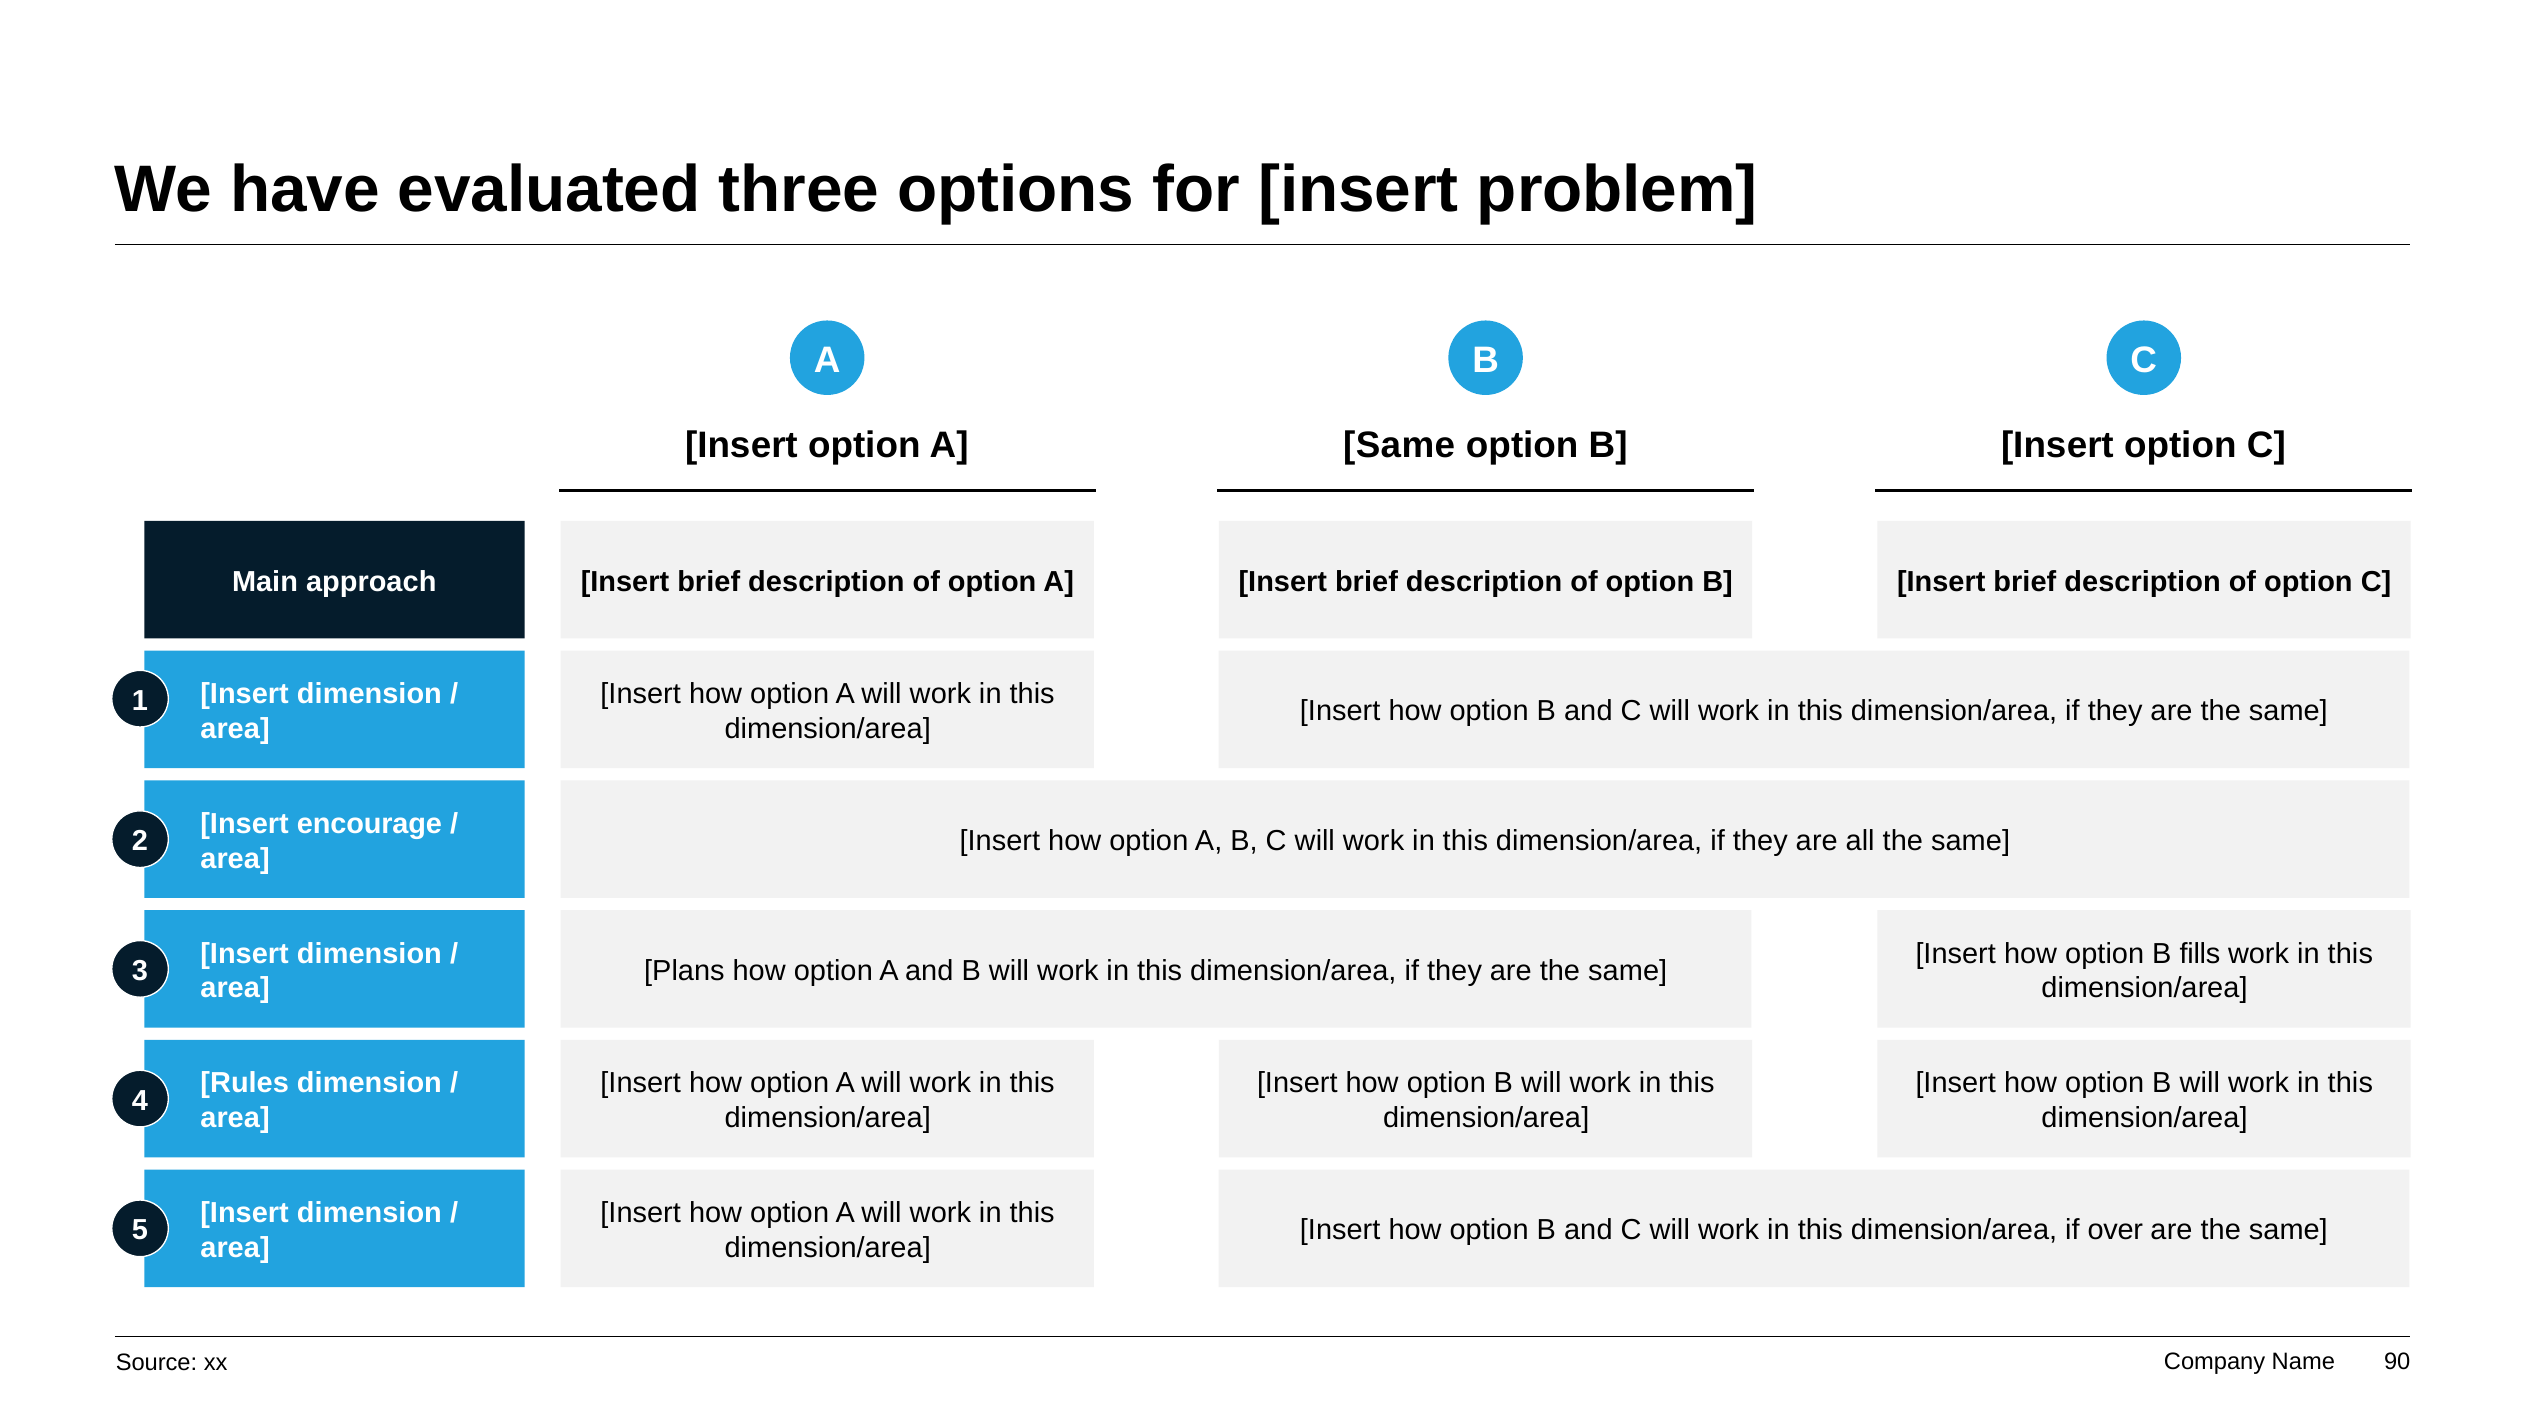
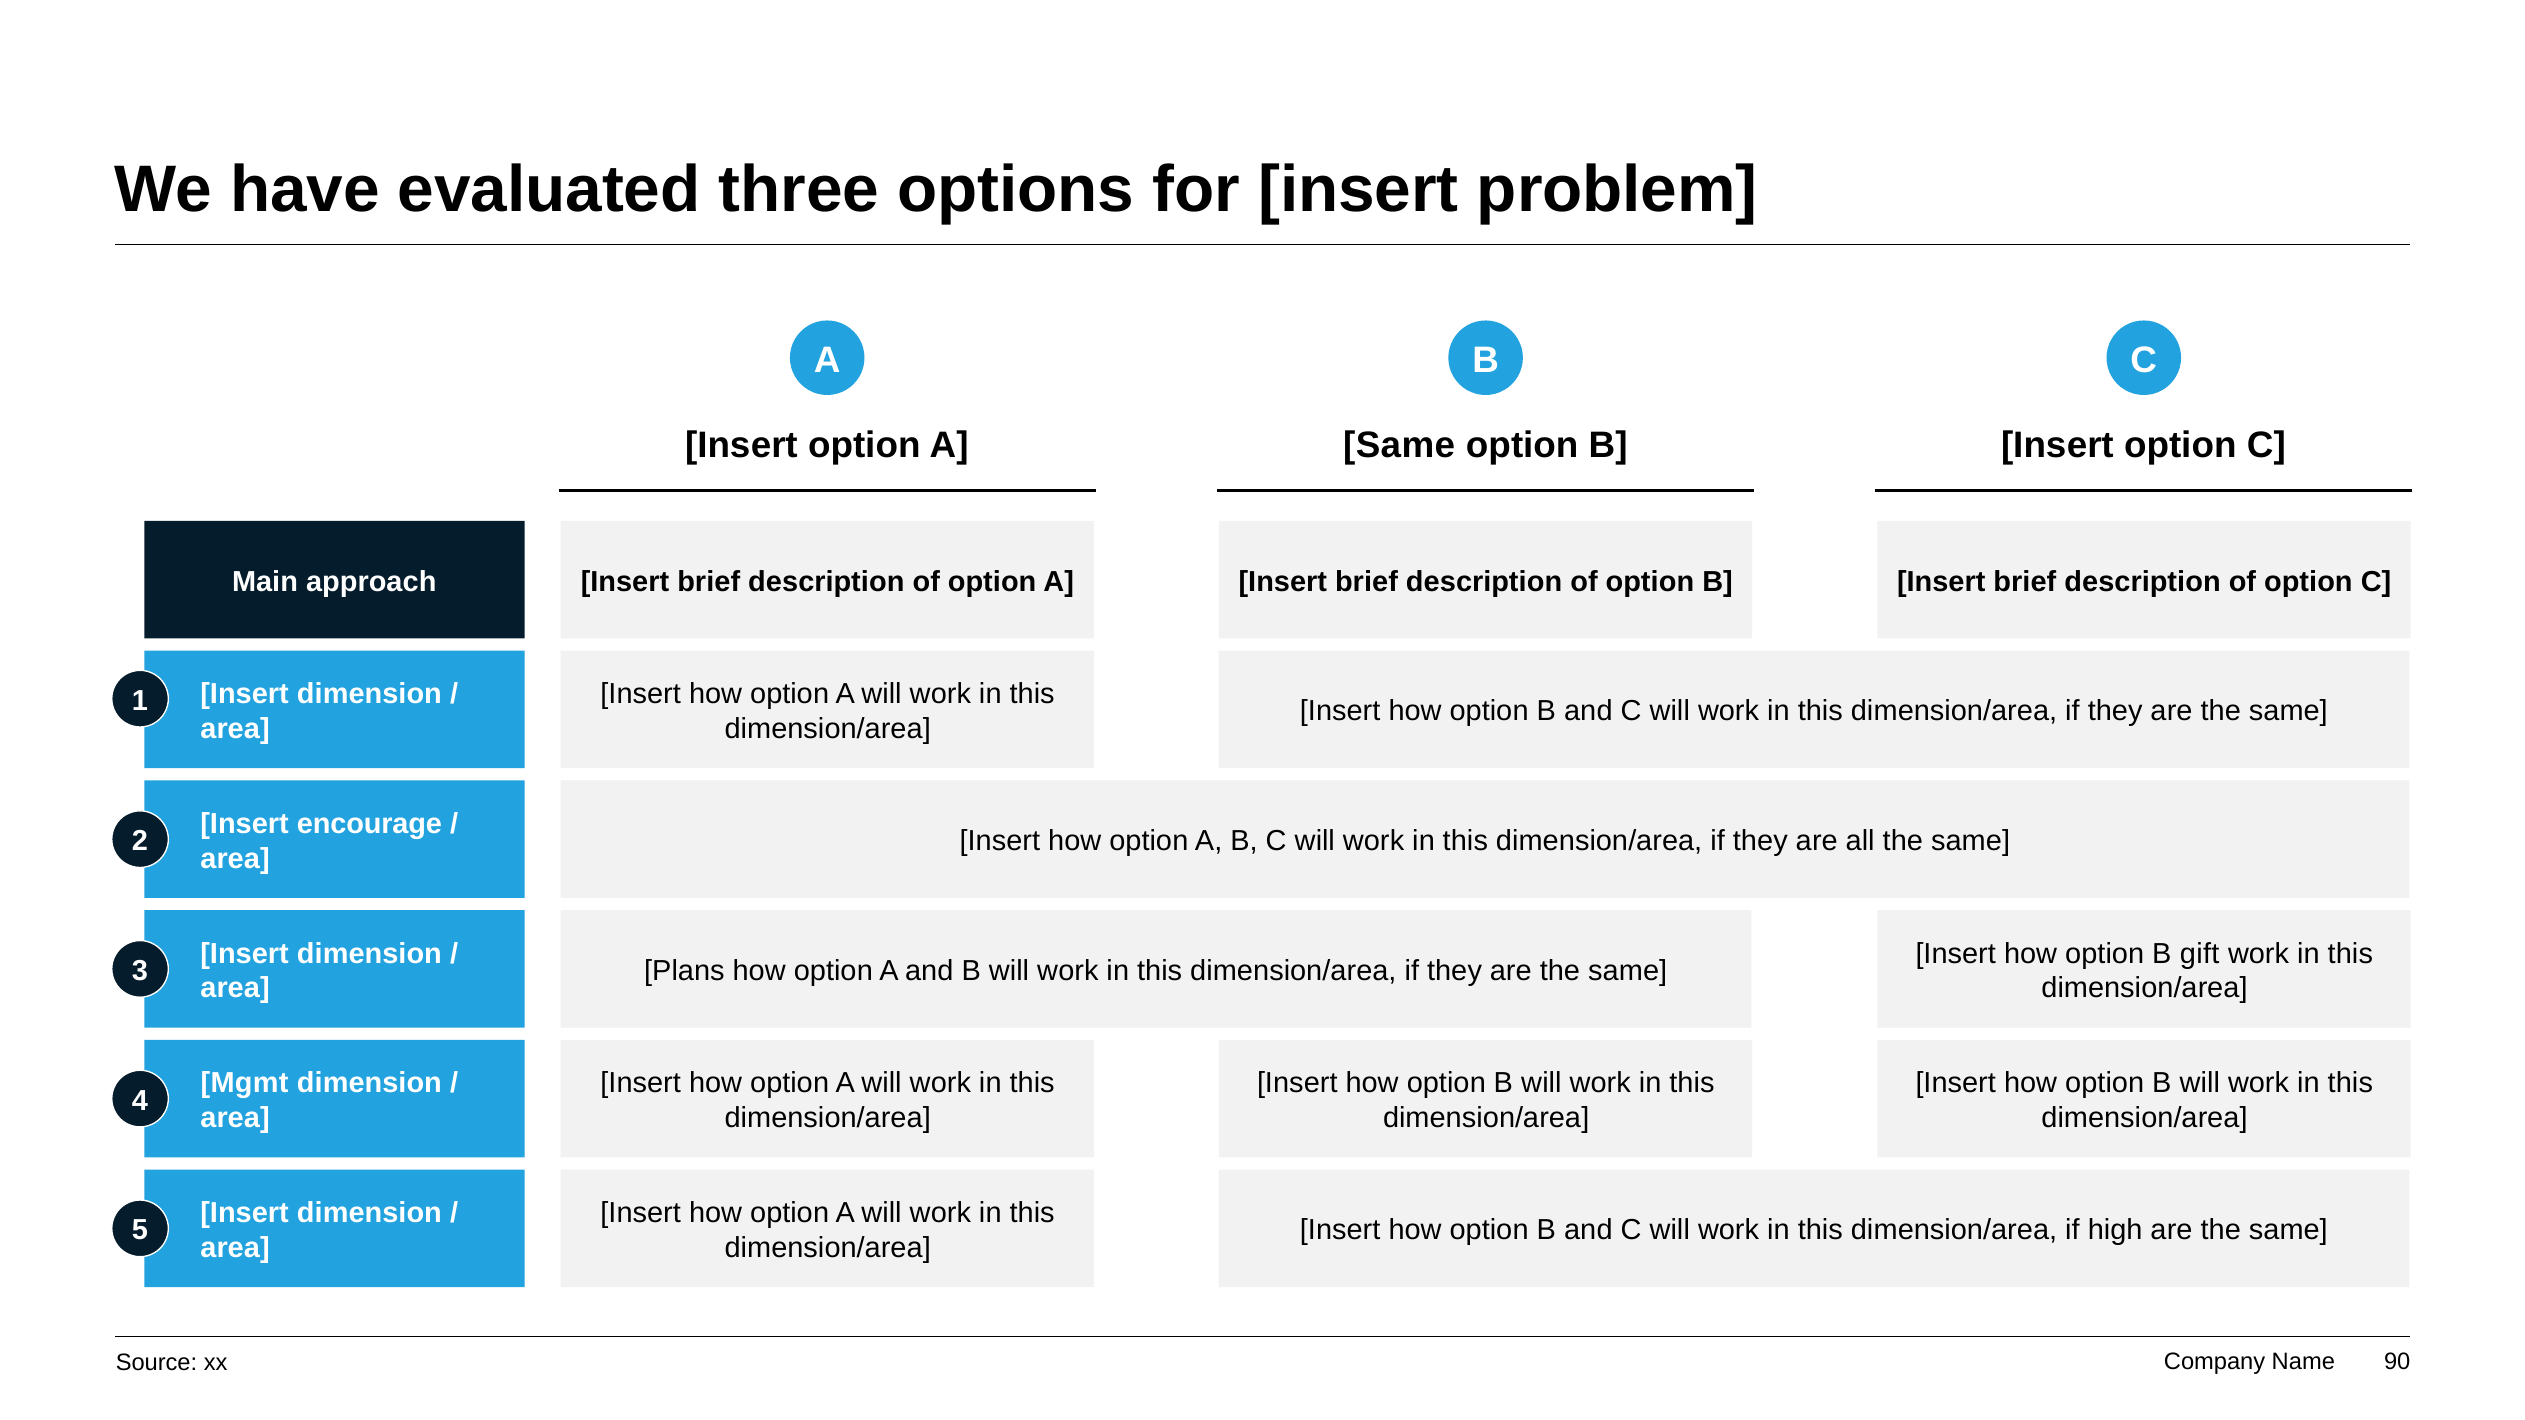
fills: fills -> gift (2200, 954)
Rules: Rules -> Mgmt (245, 1084)
over: over -> high (2115, 1231)
